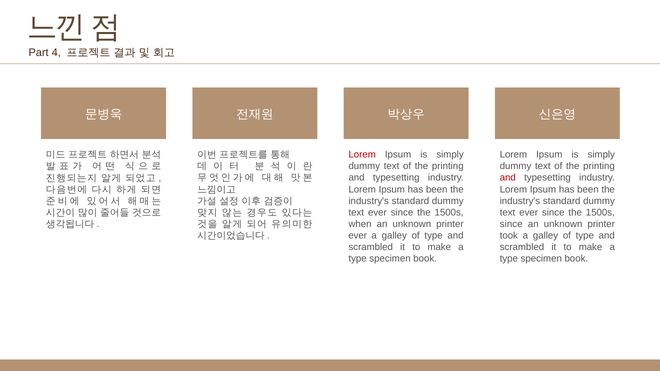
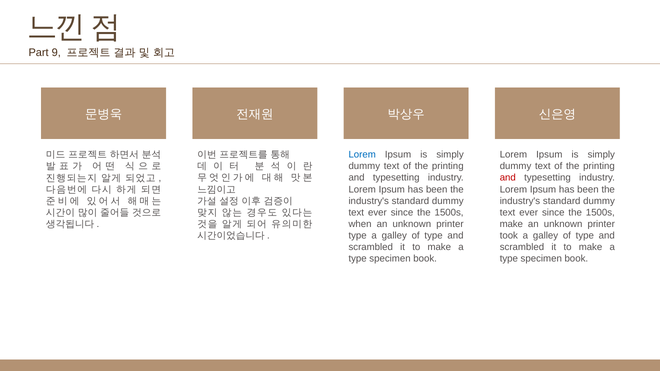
4: 4 -> 9 (56, 52)
Lorem colour: red -> blue (362, 155)
since: since -> make (511, 224)
ever: ever -> type (358, 236)
